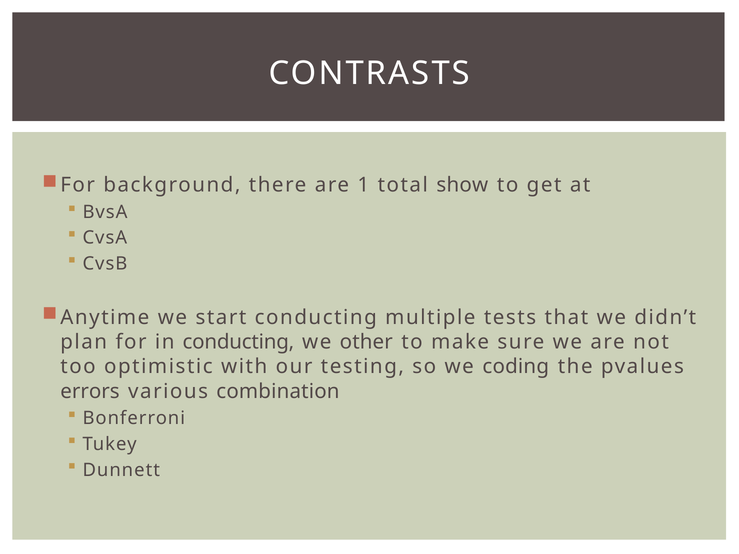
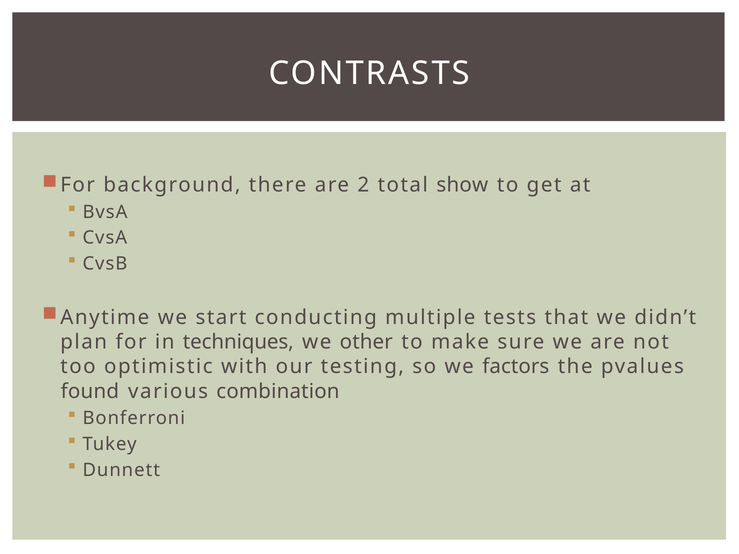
1: 1 -> 2 (363, 185)
in conducting: conducting -> techniques (238, 342)
coding: coding -> factors (516, 367)
errors: errors -> found (90, 391)
